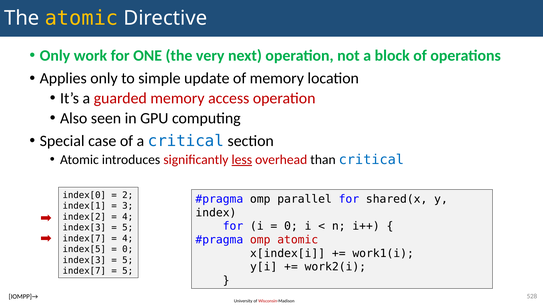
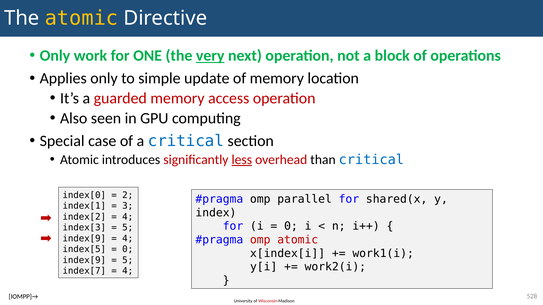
very underline: none -> present (210, 56)
index[7: index[7 -> index[9 (84, 239)
index[3: index[3 -> index[9 (84, 260)
5: 5 -> 4 (128, 271)
